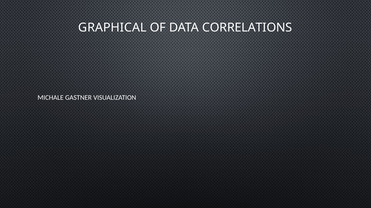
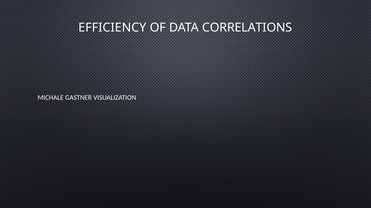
GRAPHICAL: GRAPHICAL -> EFFICIENCY (112, 28)
